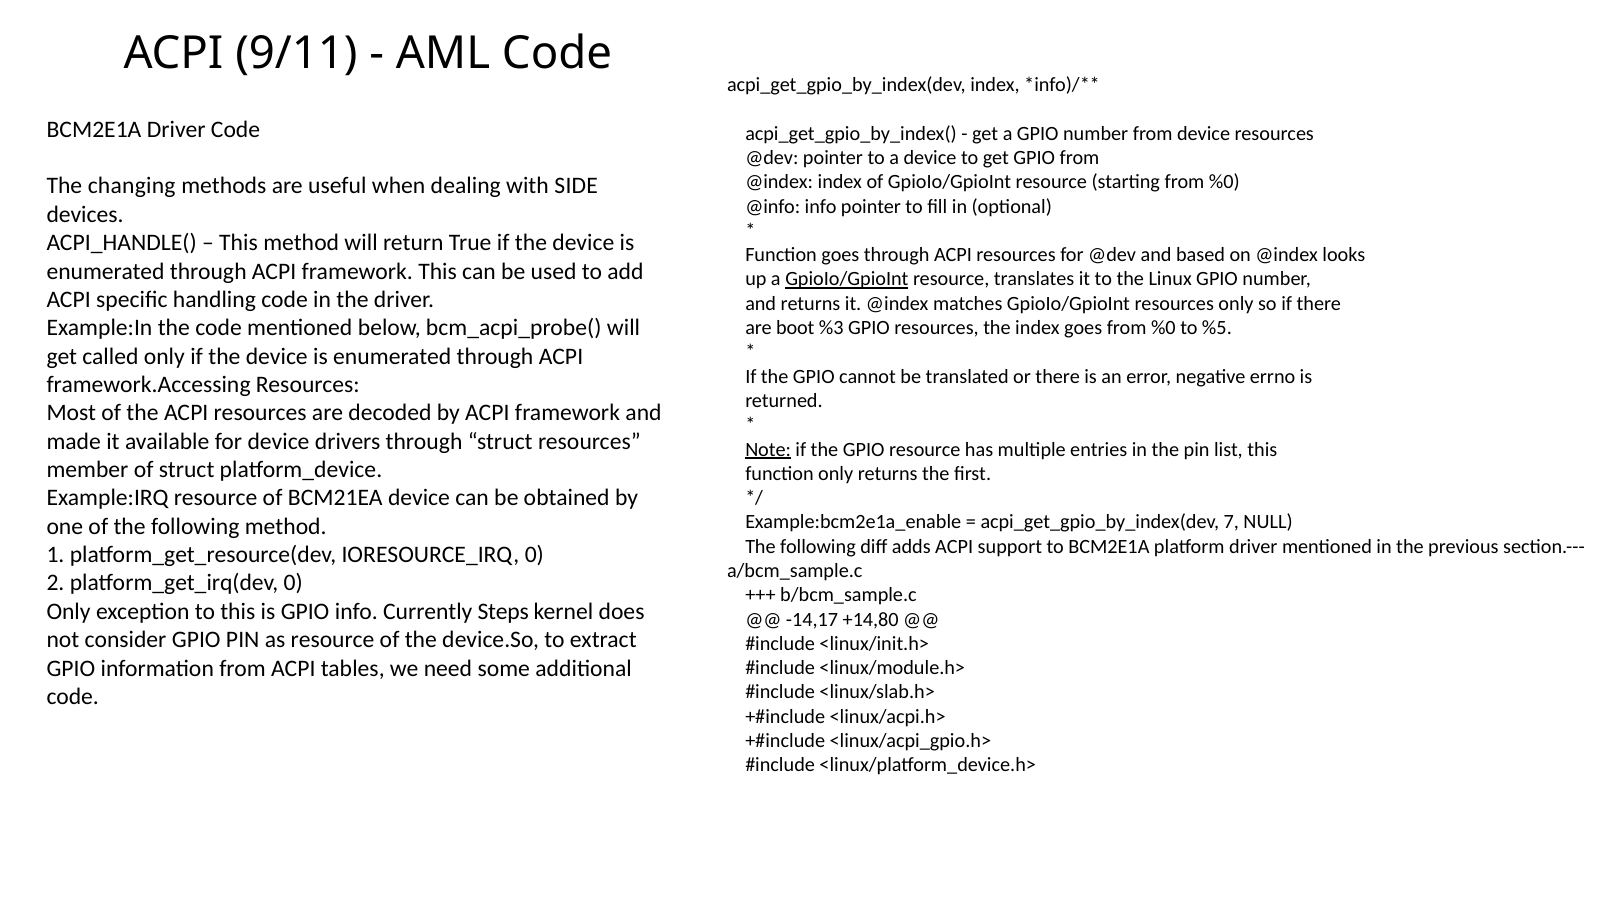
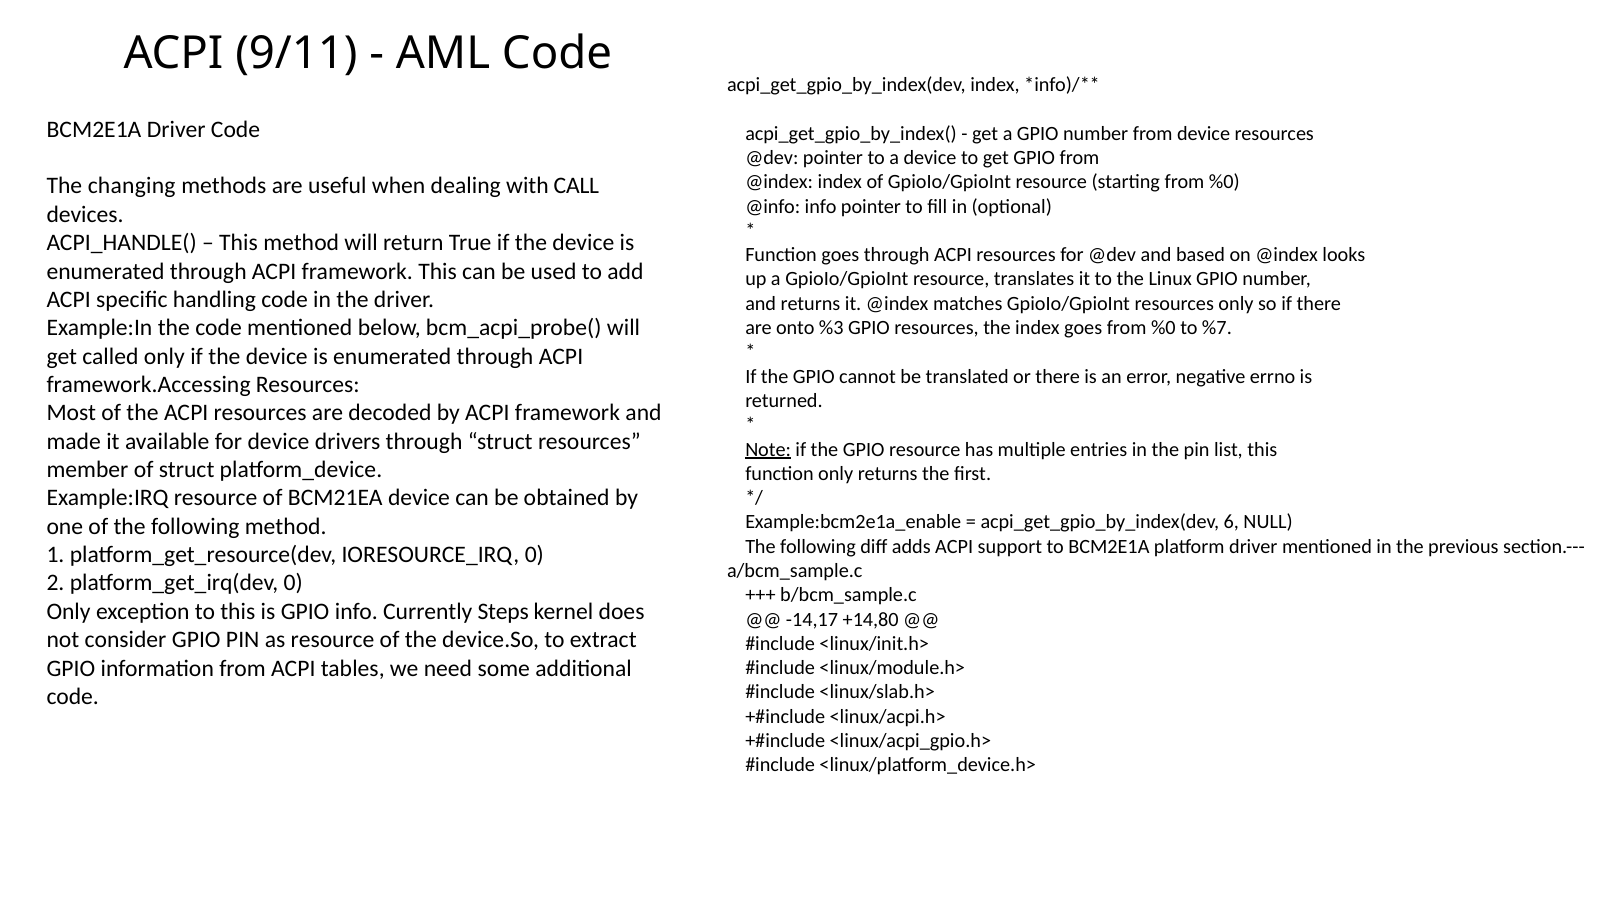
SIDE: SIDE -> CALL (576, 186)
GpioIo/GpioInt underline: present -> none (847, 279)
boot: boot -> onto (795, 328)
%5: %5 -> %7 (1217, 328)
7: 7 -> 6 (1231, 522)
